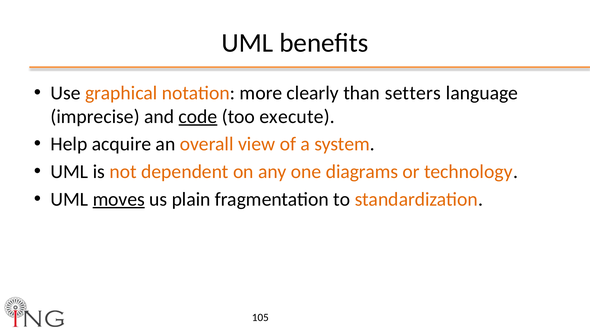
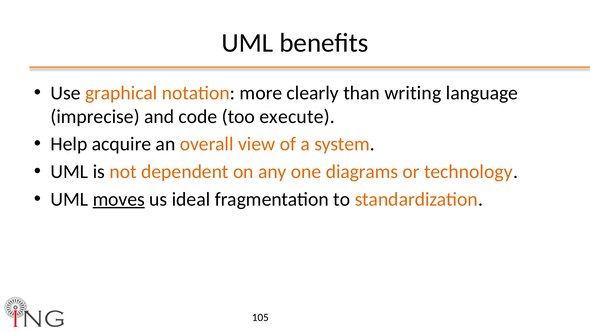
setters: setters -> writing (413, 93)
code underline: present -> none (198, 116)
plain: plain -> ideal (191, 199)
